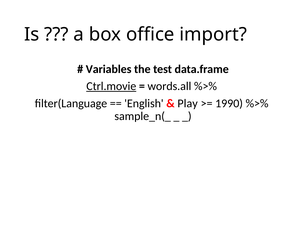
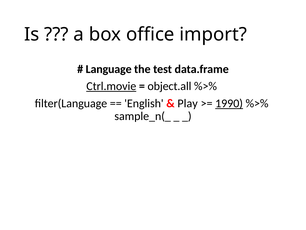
Variables: Variables -> Language (109, 69)
words.all: words.all -> object.all (169, 86)
1990 underline: none -> present (229, 103)
